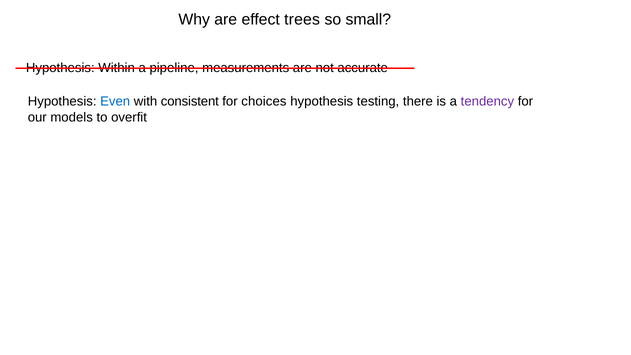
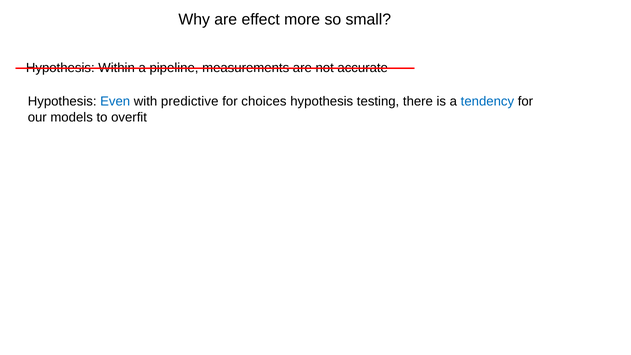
trees: trees -> more (302, 19)
consistent: consistent -> predictive (190, 102)
tendency colour: purple -> blue (487, 102)
